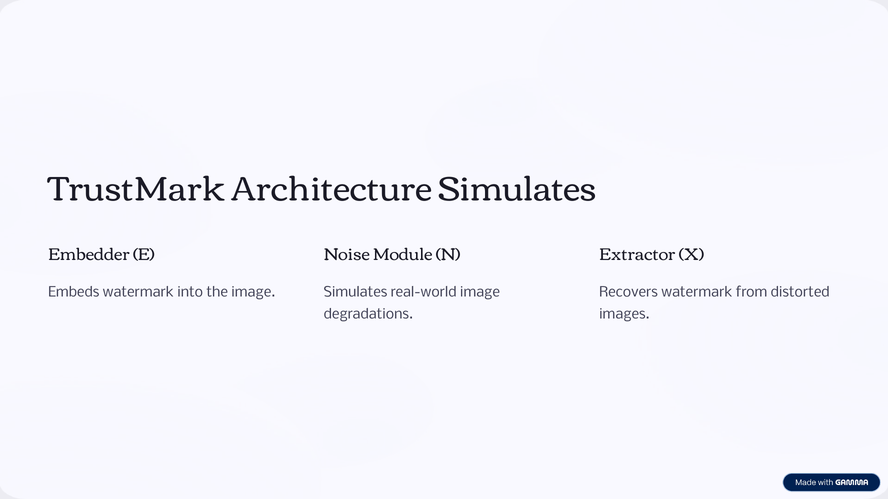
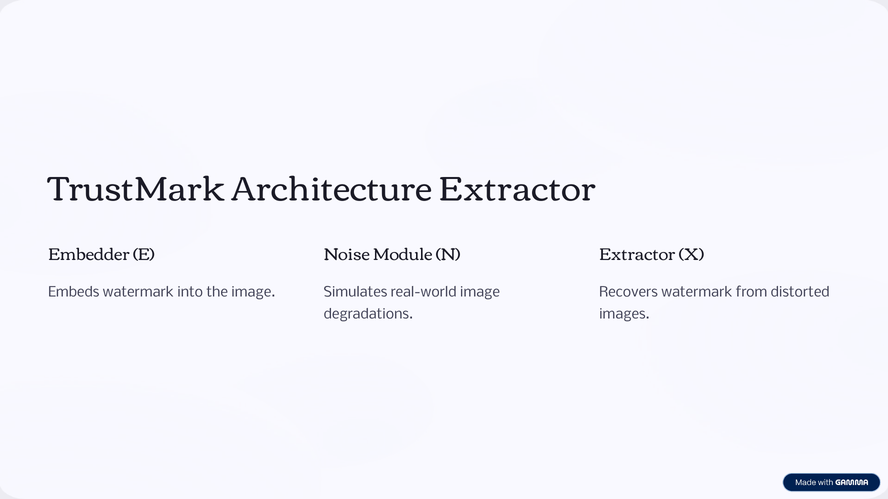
Architecture Simulates: Simulates -> Extractor (517, 190)
